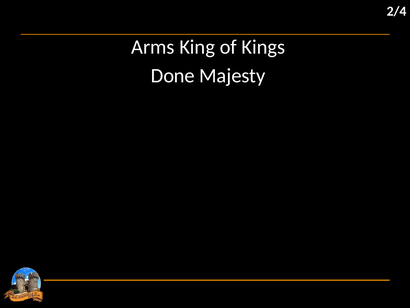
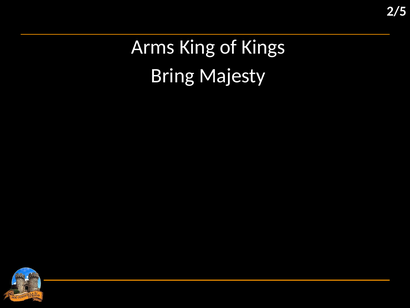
2/4: 2/4 -> 2/5 (397, 11)
Done: Done -> Bring (173, 76)
